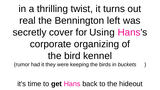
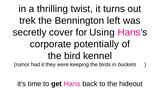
real: real -> trek (27, 21)
organizing: organizing -> potentially (96, 44)
